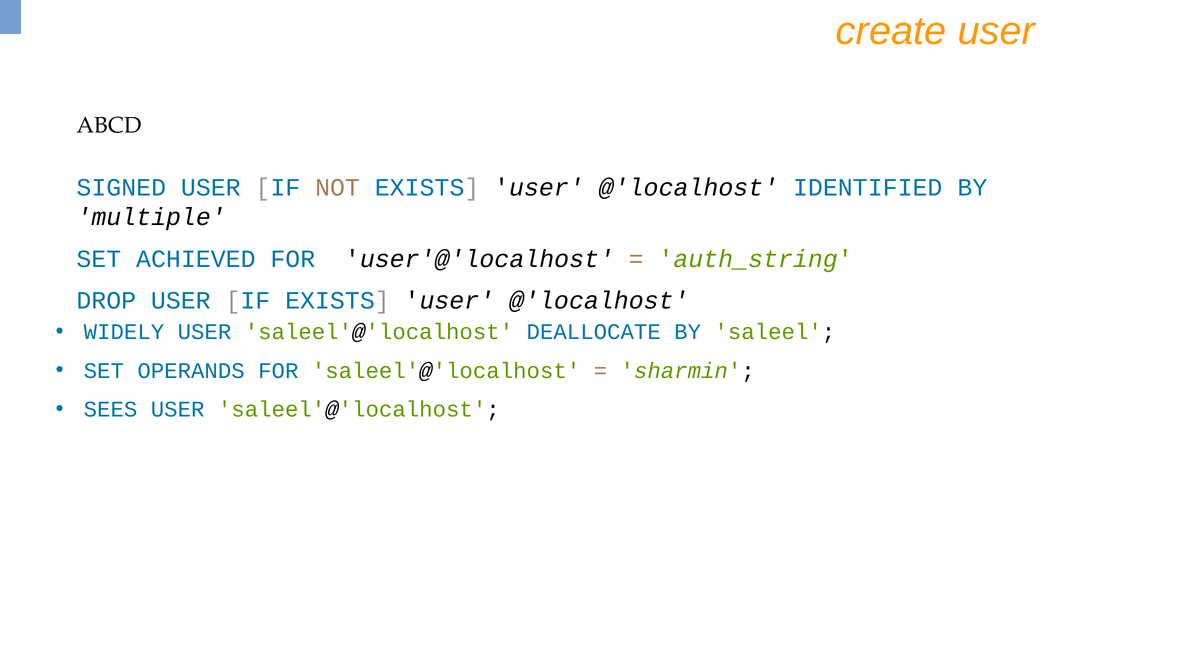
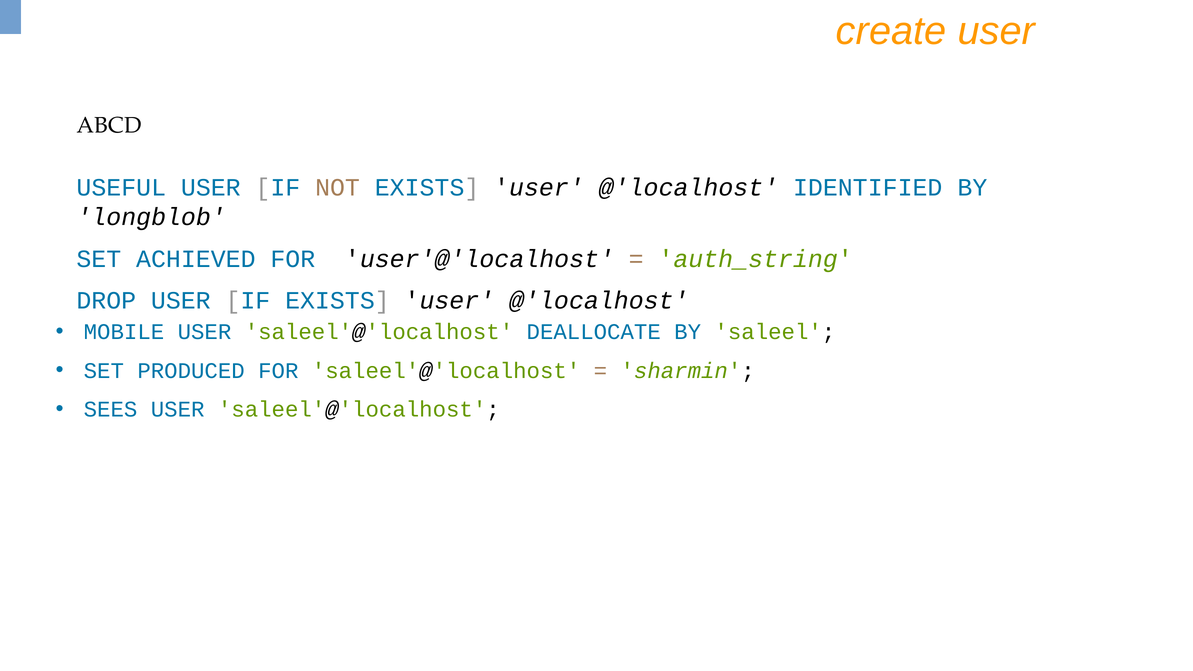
SIGNED: SIGNED -> USEFUL (121, 187)
multiple: multiple -> longblob (151, 217)
WIDELY: WIDELY -> MOBILE (124, 332)
OPERANDS: OPERANDS -> PRODUCED (191, 371)
